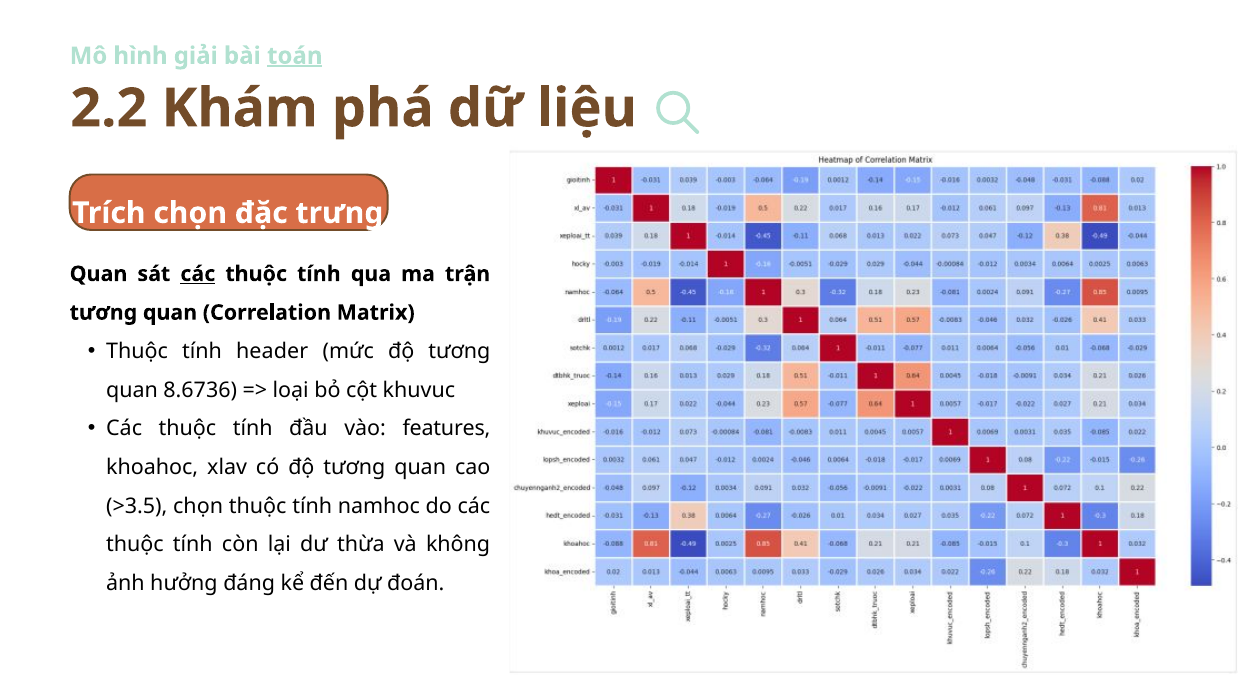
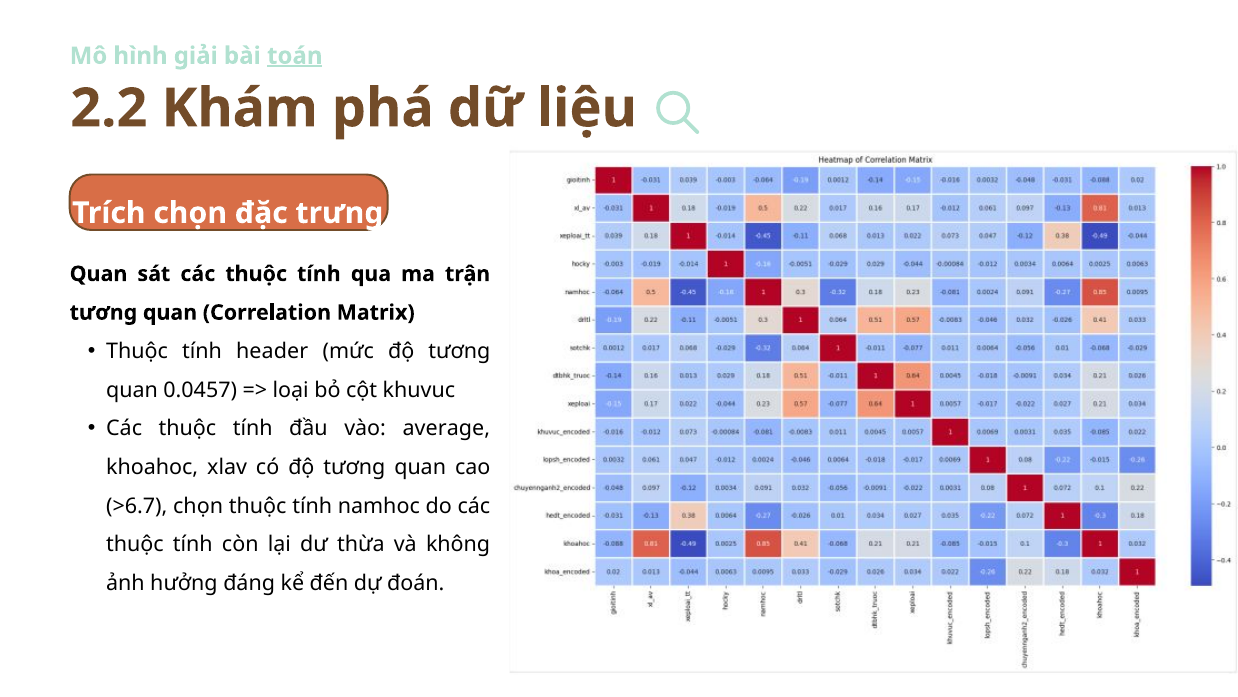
các underline: present -> none (198, 274)
8.6736: 8.6736 -> 0.0457 (200, 390)
features: features -> average (446, 428)
>3.5: >3.5 -> >6.7 (137, 506)
